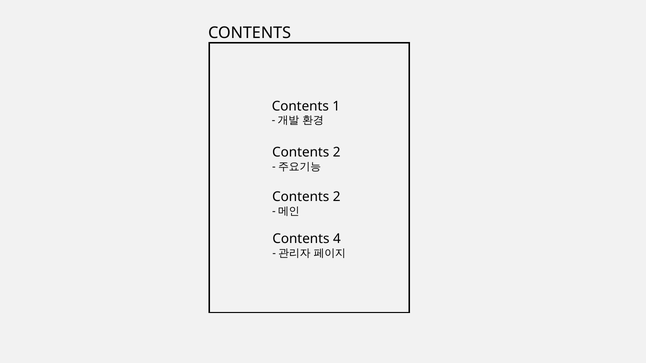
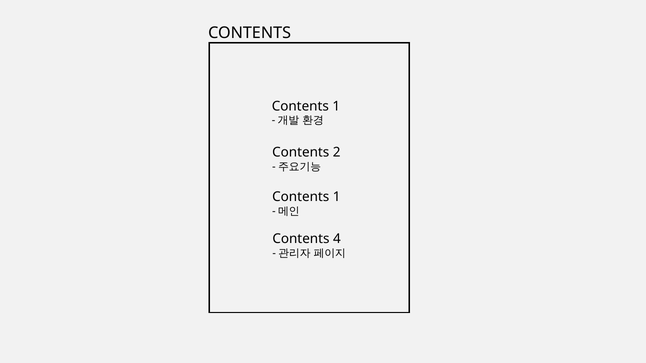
2: 2 -> 1 (337, 197)
